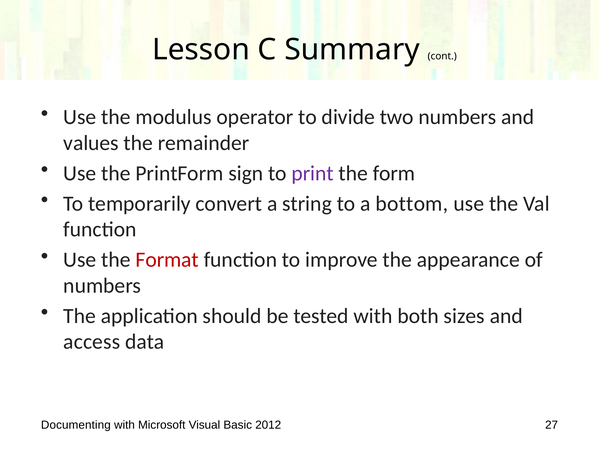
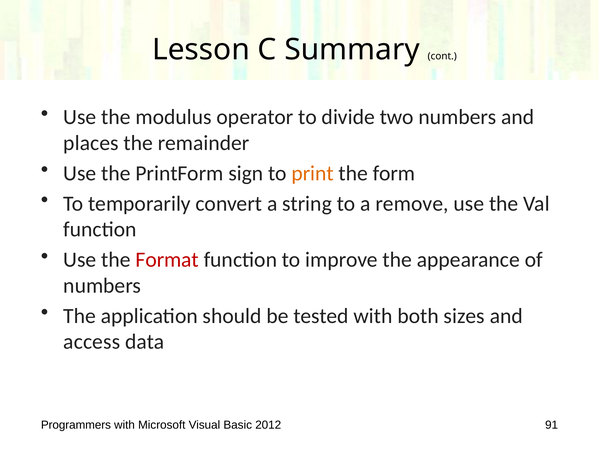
values: values -> places (91, 143)
print colour: purple -> orange (313, 173)
bottom: bottom -> remove (412, 204)
Documenting: Documenting -> Programmers (76, 425)
27: 27 -> 91 (552, 425)
